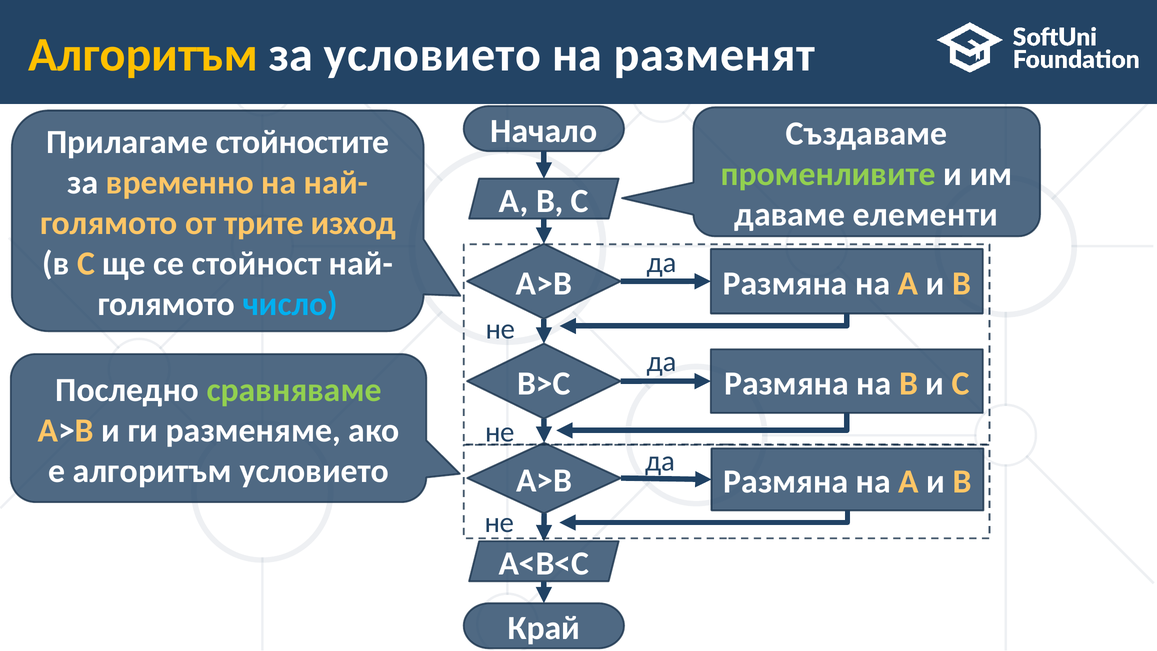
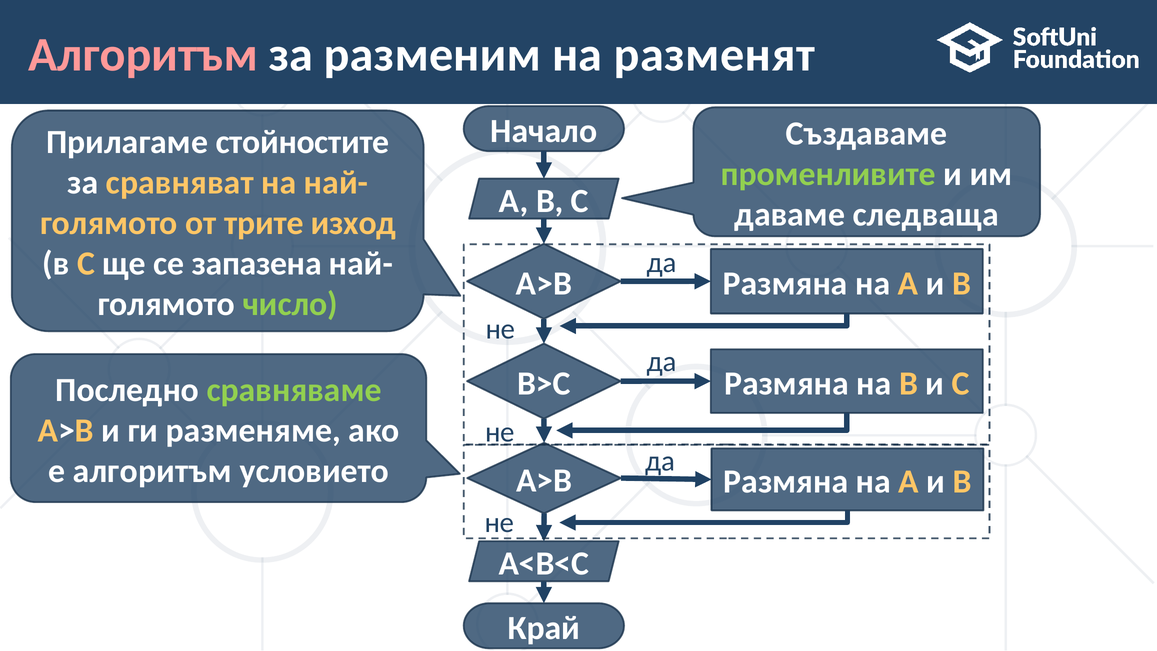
Алгоритъм colour: yellow -> pink (143, 55)
за условието: условието -> разменим (433, 55)
временно: временно -> сравняват (180, 183)
елементи: елементи -> следваща (926, 215)
стойност: стойност -> запазена (257, 264)
число colour: light blue -> light green (290, 304)
